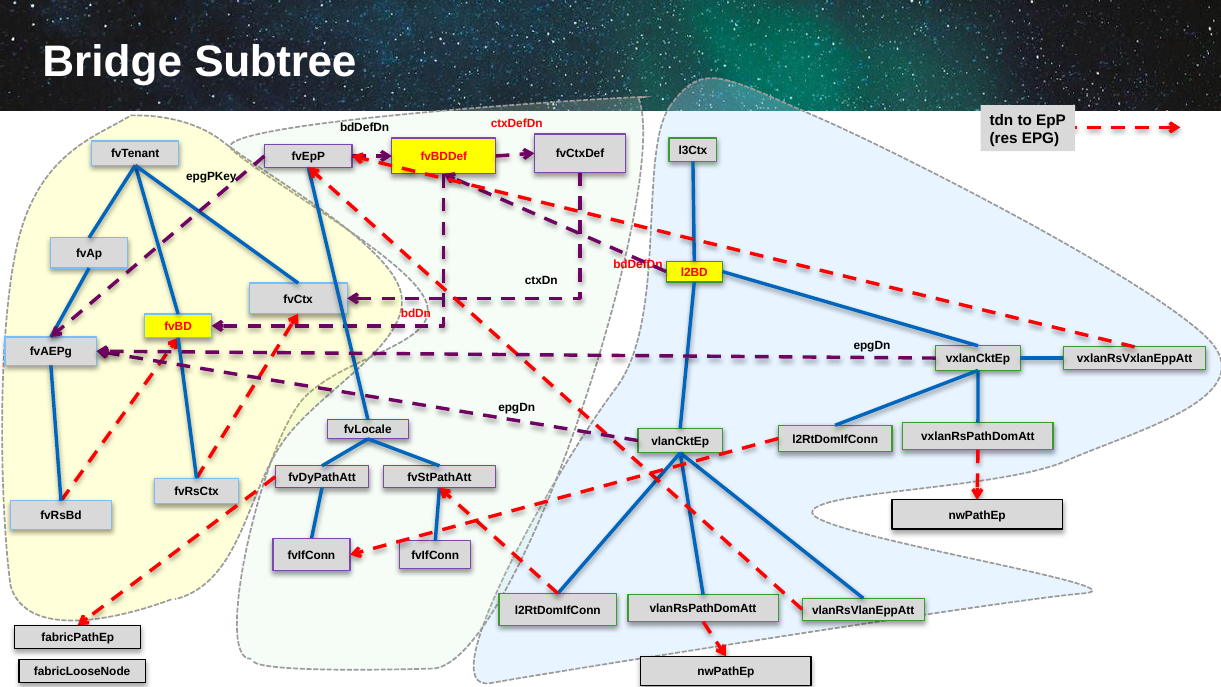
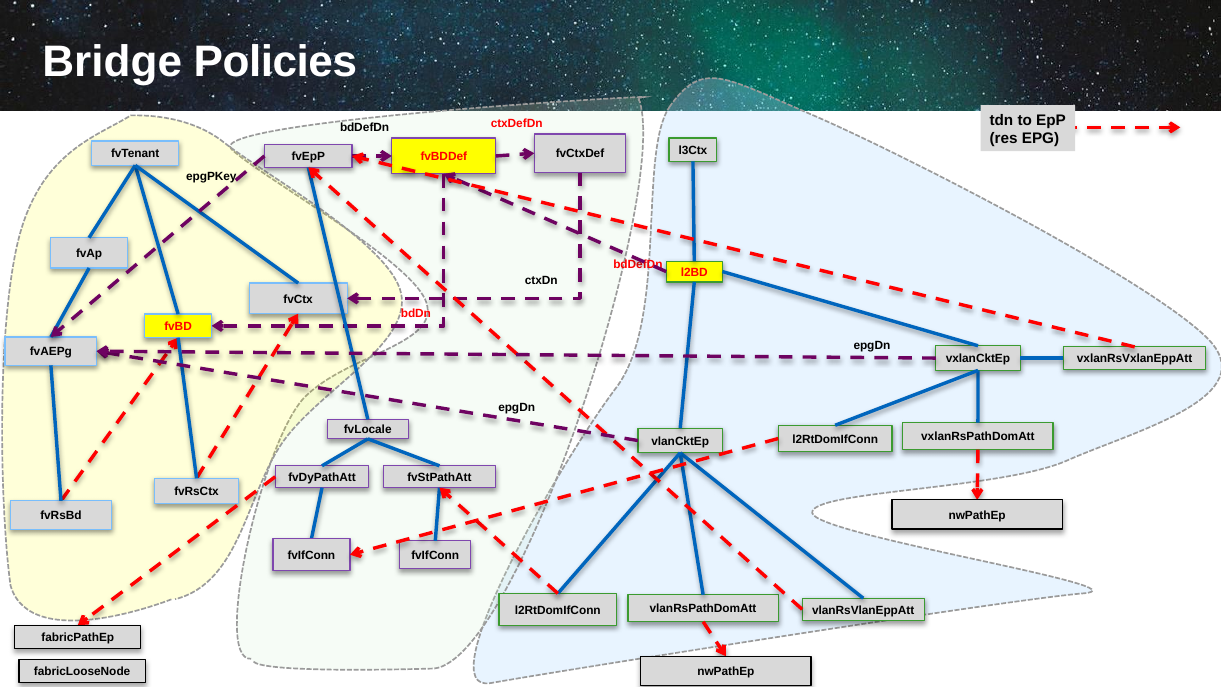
Subtree: Subtree -> Policies (275, 62)
